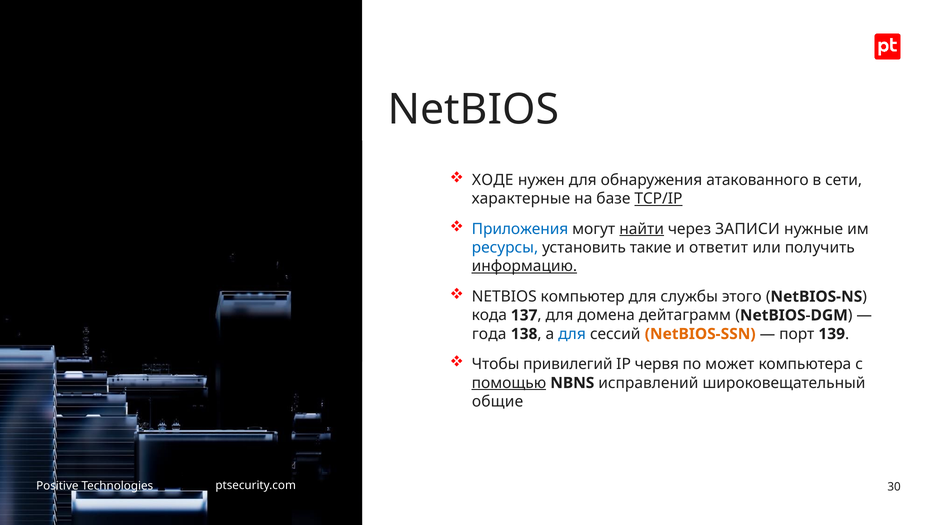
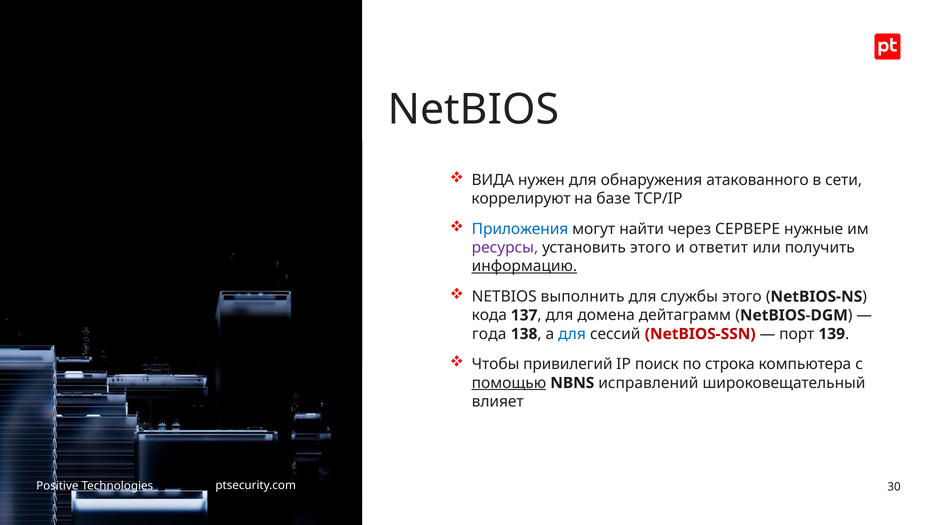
ХОДЕ: ХОДЕ -> ВИДА (493, 180)
характерные: характерные -> коррелируют (521, 199)
TCP/IP underline: present -> none (658, 199)
найти underline: present -> none (642, 229)
ЗАПИСИ: ЗАПИСИ -> СЕРВЕРЕ (748, 229)
ресурсы colour: blue -> purple (505, 248)
установить такие: такие -> этого (650, 248)
компьютер: компьютер -> выполнить (583, 297)
NetBIOS-SSN colour: orange -> red (700, 334)
червя: червя -> поиск (657, 365)
может: может -> строка (730, 365)
общие: общие -> влияет (498, 402)
